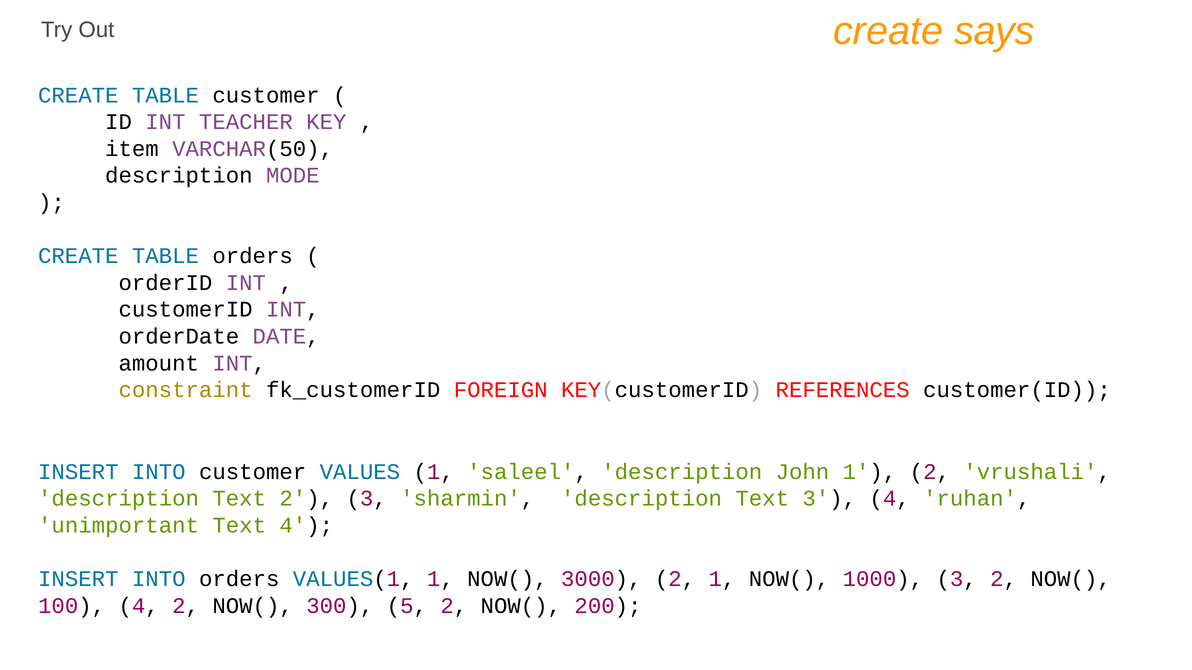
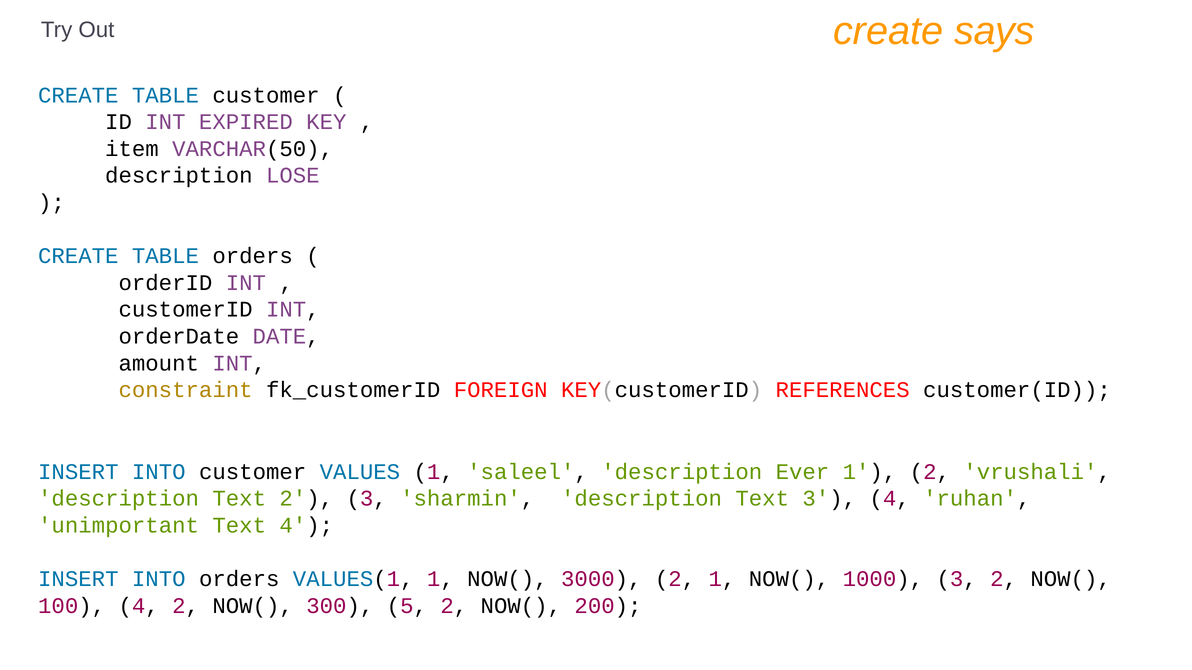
TEACHER: TEACHER -> EXPIRED (246, 122)
MODE: MODE -> LOSE (293, 176)
John: John -> Ever (802, 472)
